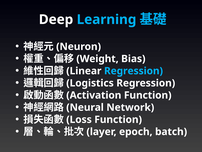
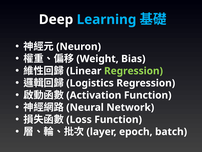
Regression colour: light blue -> light green (134, 71)
